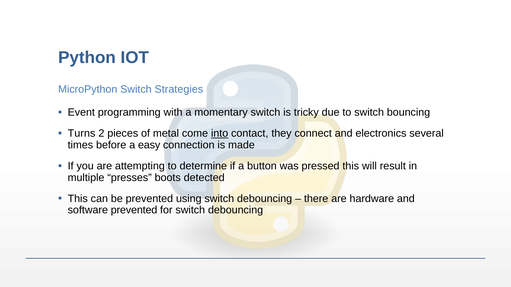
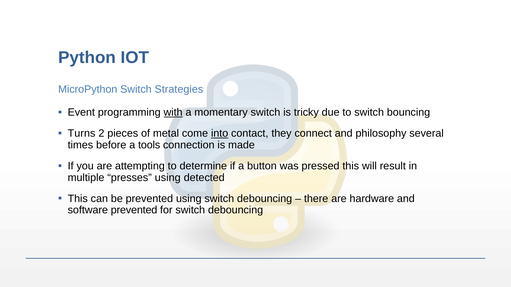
with underline: none -> present (173, 113)
electronics: electronics -> philosophy (381, 134)
easy: easy -> tools (149, 145)
presses boots: boots -> using (168, 178)
